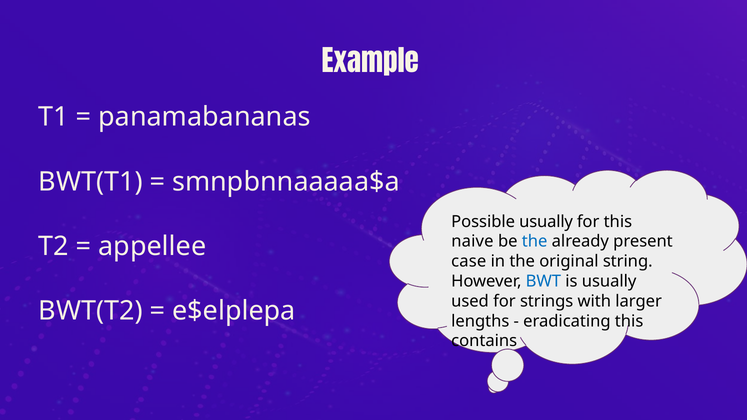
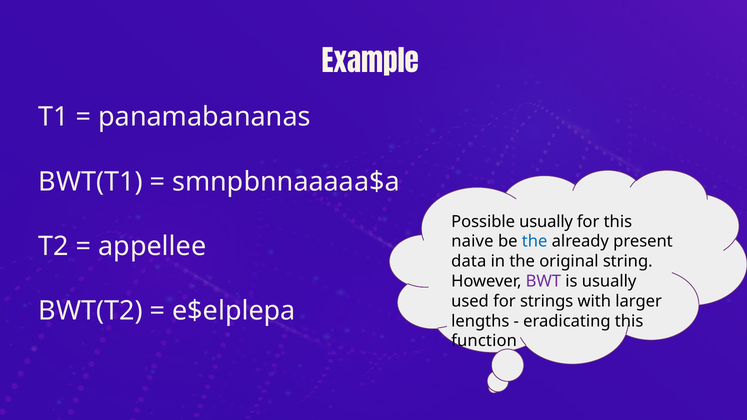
case: case -> data (469, 262)
BWT colour: blue -> purple (543, 281)
contains: contains -> function (484, 341)
